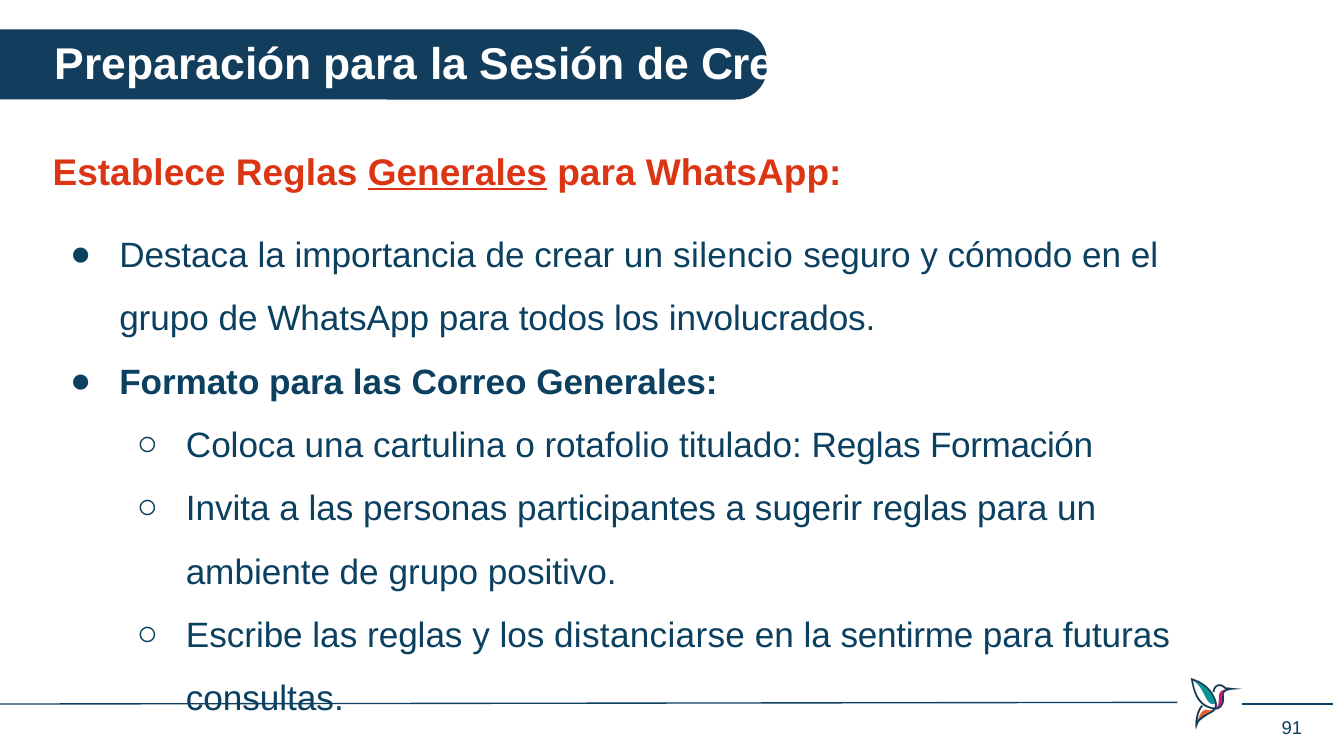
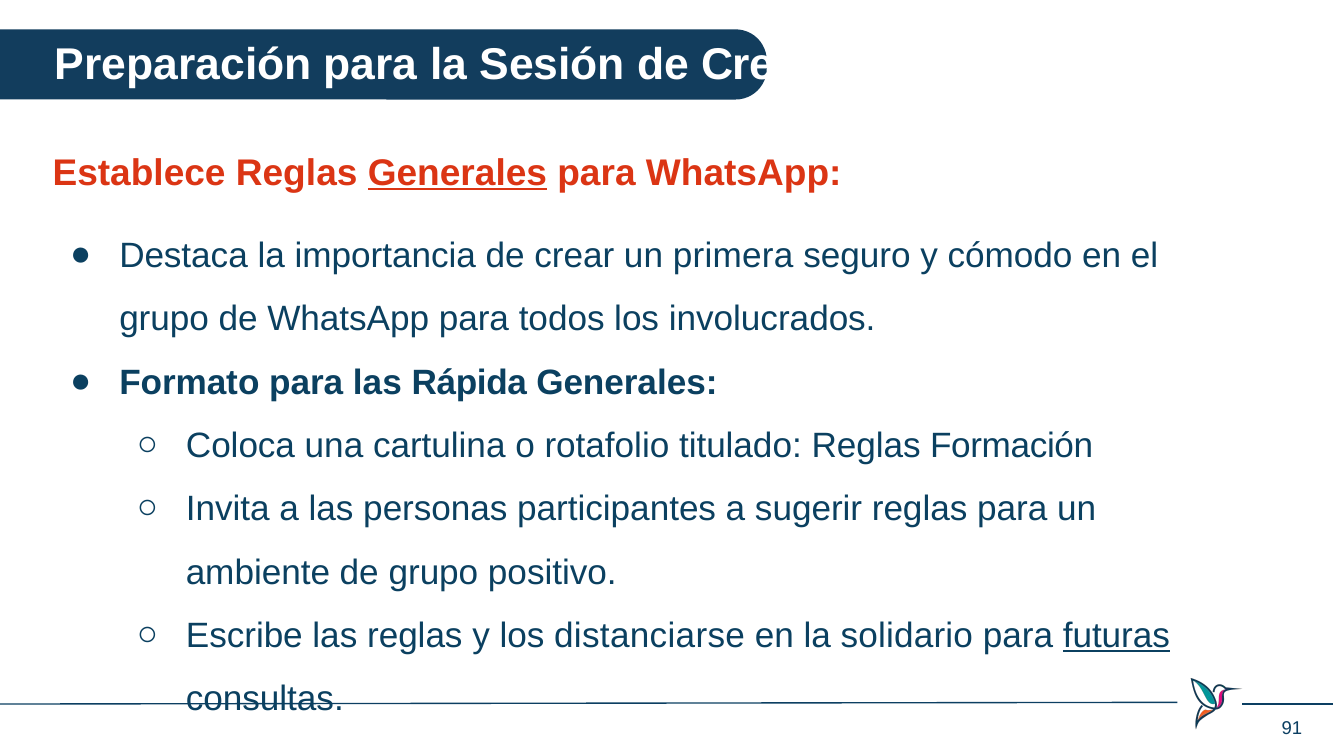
silencio: silencio -> primera (733, 256)
Correo: Correo -> Rápida (469, 383)
sentirme: sentirme -> solidario (907, 636)
futuras underline: none -> present (1116, 636)
